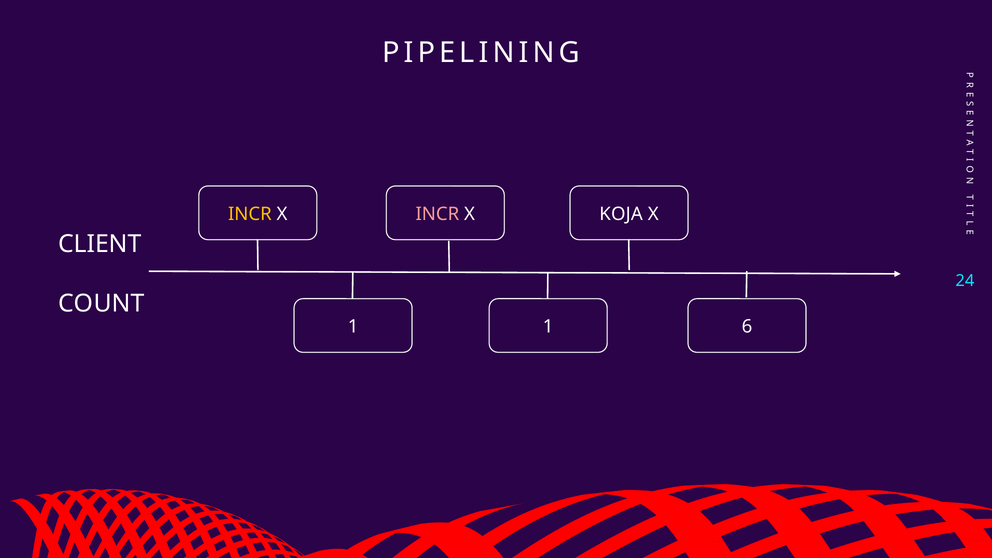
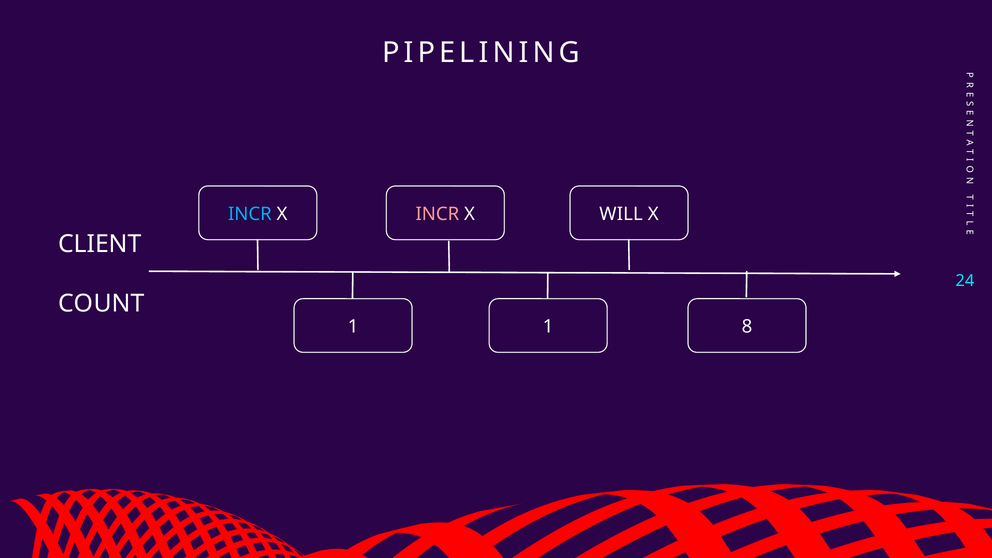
INCR colour: yellow -> light blue (250, 214)
KOJA: KOJA -> WILL (621, 214)
6: 6 -> 8 (747, 327)
